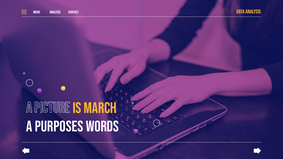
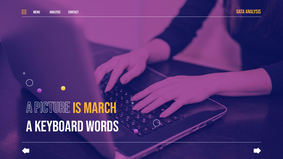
PURPOSES: PURPOSES -> KEYBOARD (59, 127)
